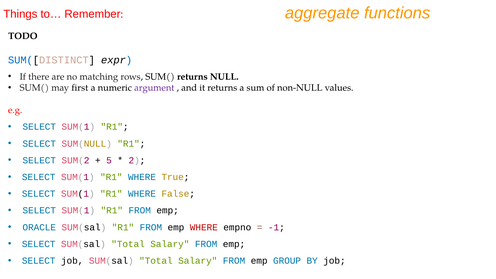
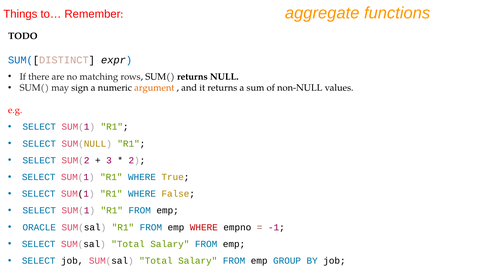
first: first -> sign (80, 88)
argument colour: purple -> orange (154, 88)
5: 5 -> 3 (109, 160)
